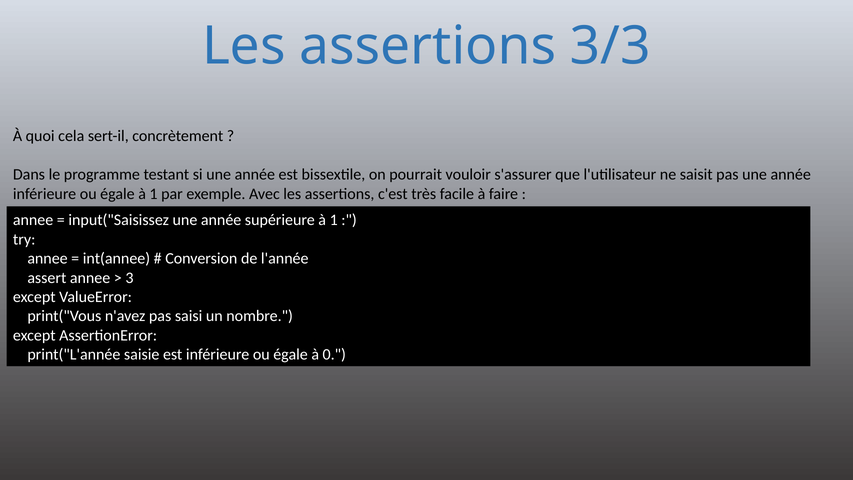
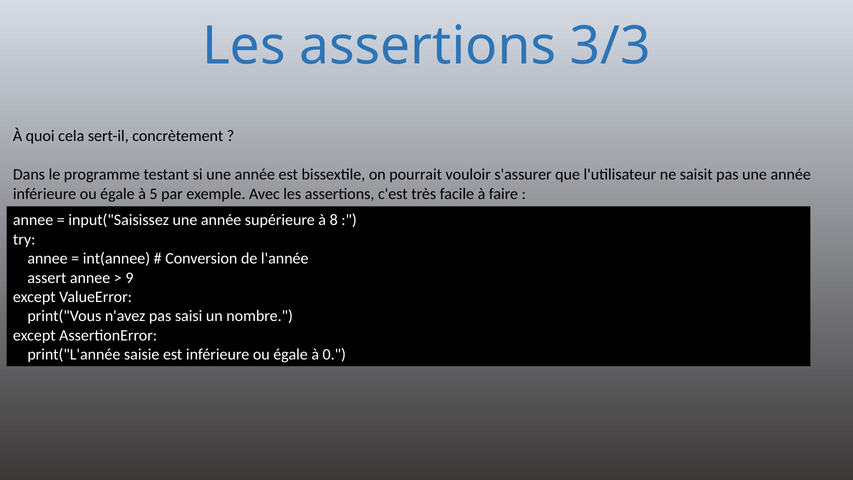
égale à 1: 1 -> 5 (154, 194)
supérieure à 1: 1 -> 8 (334, 220)
3: 3 -> 9 (129, 278)
